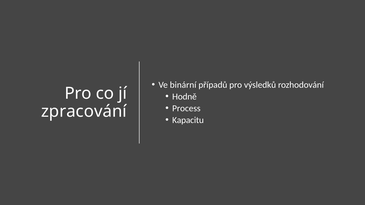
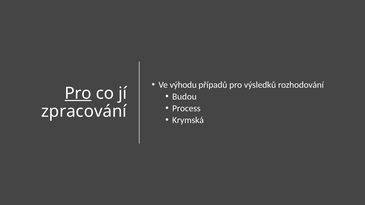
binární: binární -> výhodu (183, 85)
Pro underline: none -> present (78, 94)
Hodně: Hodně -> Budou (184, 97)
Kapacitu: Kapacitu -> Krymská (188, 120)
